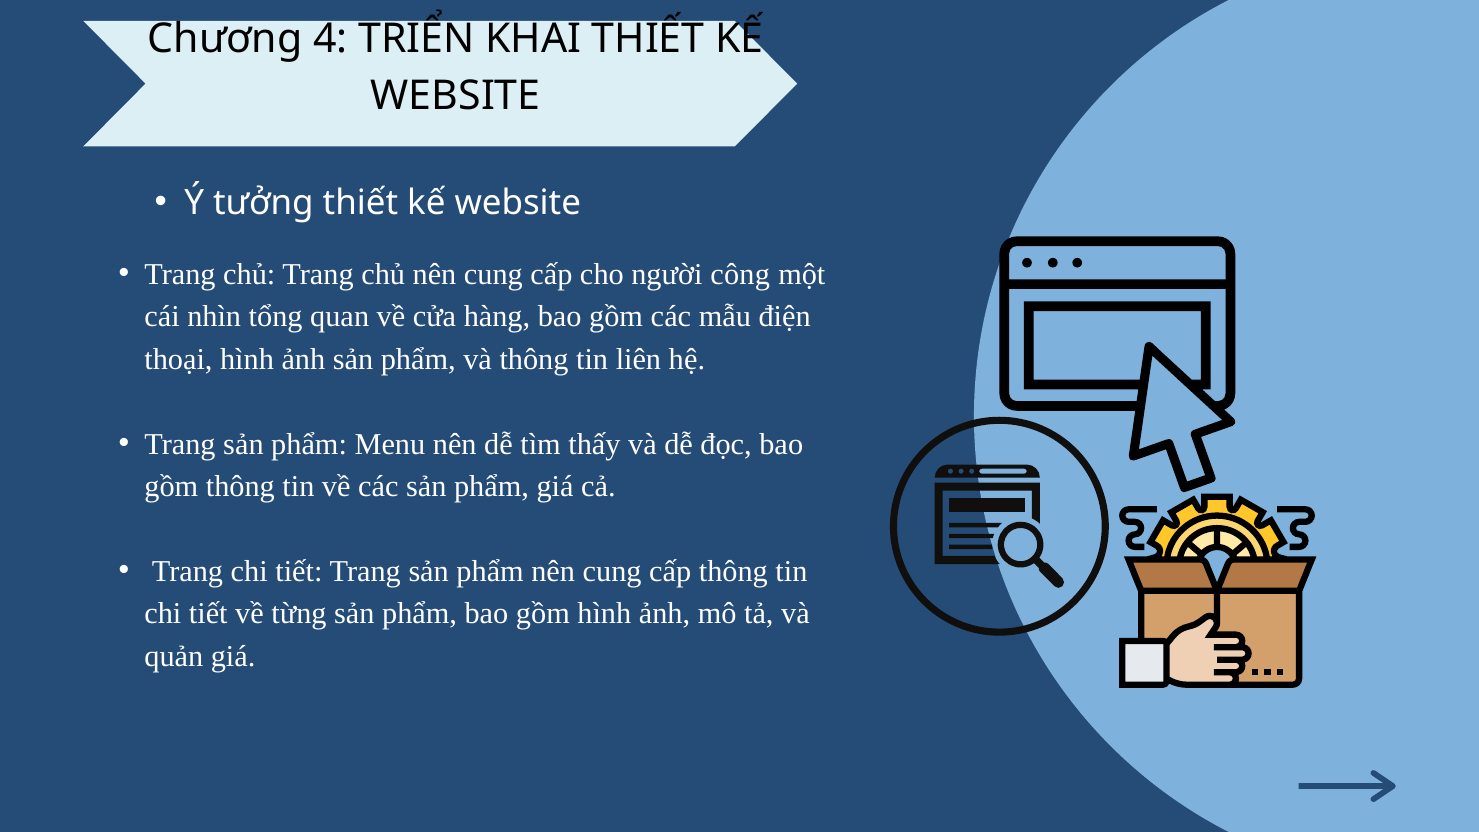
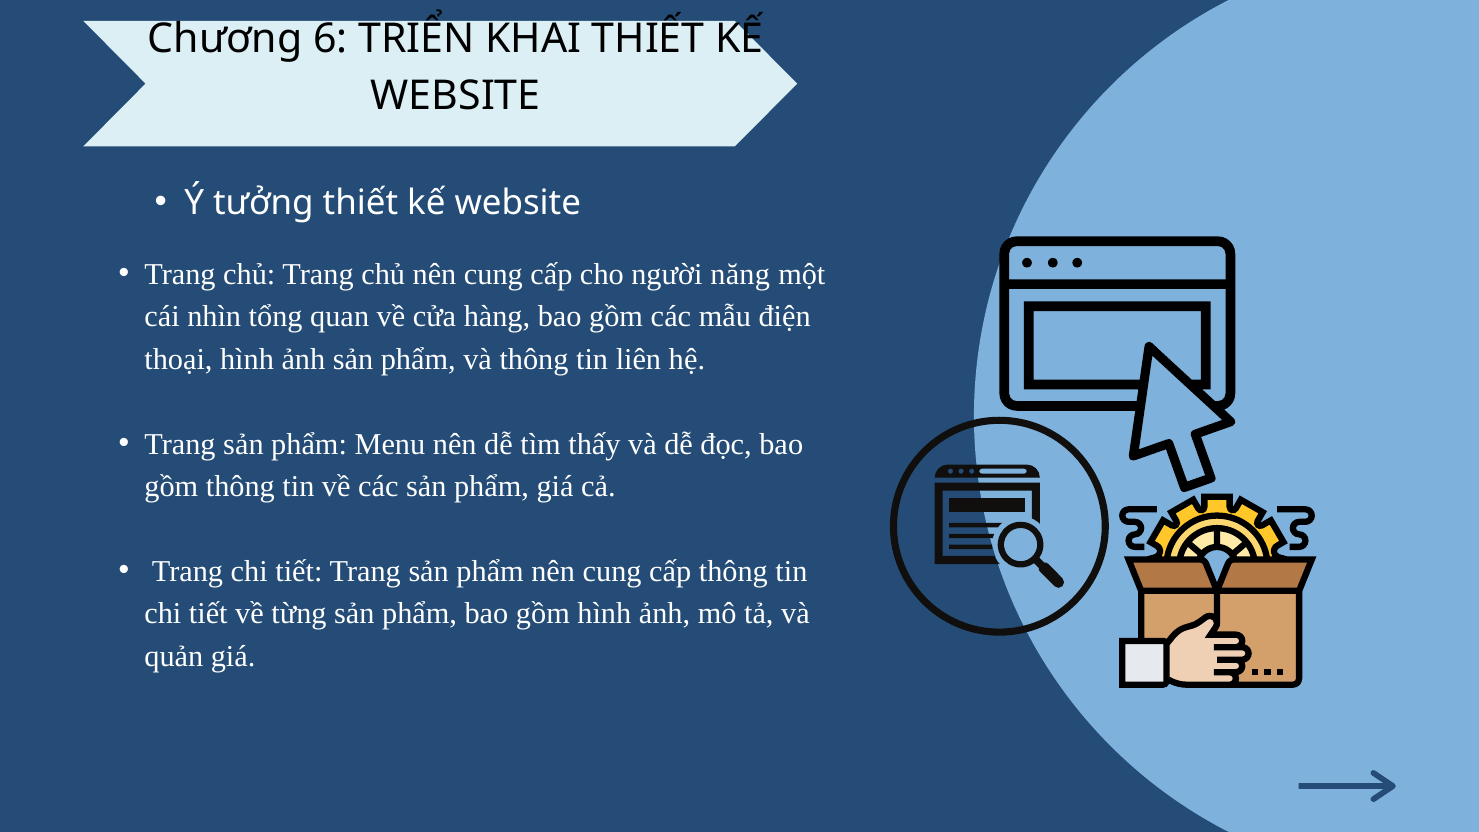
4: 4 -> 6 (330, 38)
công: công -> năng (740, 274)
